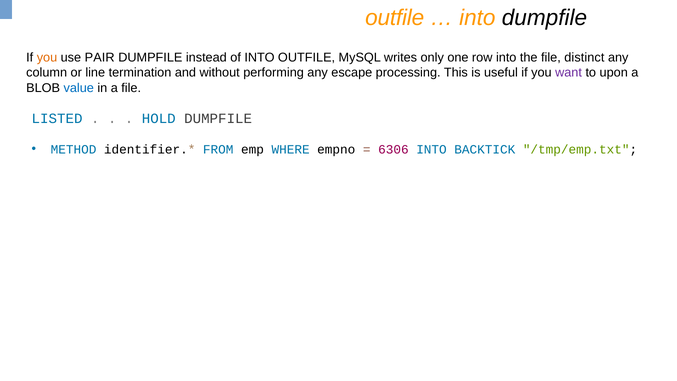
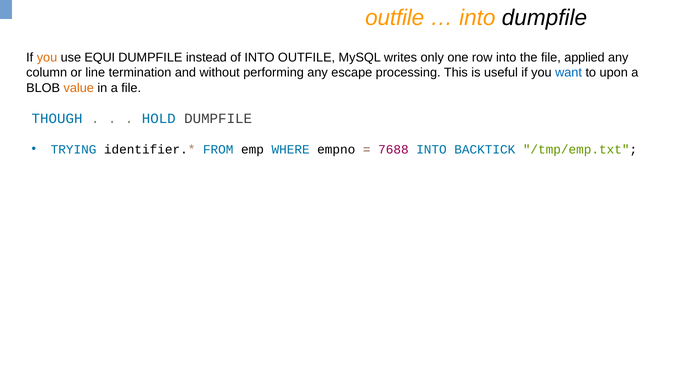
PAIR: PAIR -> EQUI (100, 58)
distinct: distinct -> applied (584, 58)
want colour: purple -> blue (569, 73)
value colour: blue -> orange (79, 88)
LISTED: LISTED -> THOUGH (57, 118)
METHOD: METHOD -> TRYING (74, 149)
6306: 6306 -> 7688 (393, 149)
